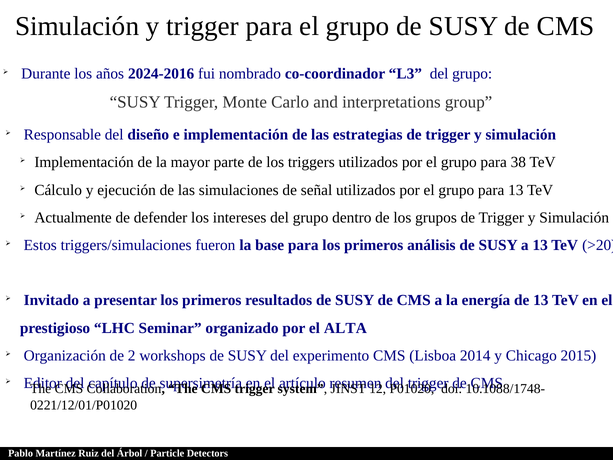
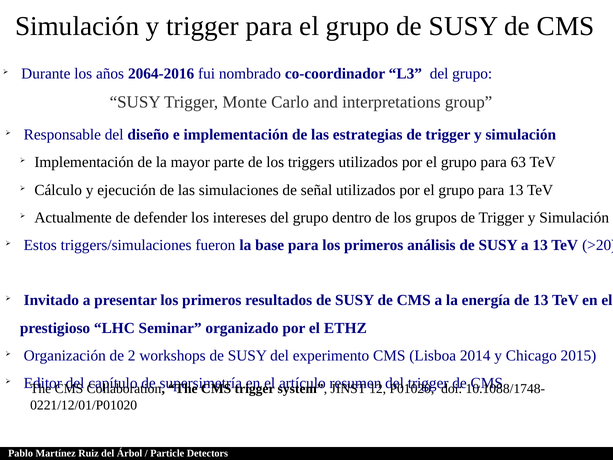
2024-2016: 2024-2016 -> 2064-2016 (161, 73)
38: 38 -> 63 (518, 162)
ALTA: ALTA -> ETHZ (345, 328)
